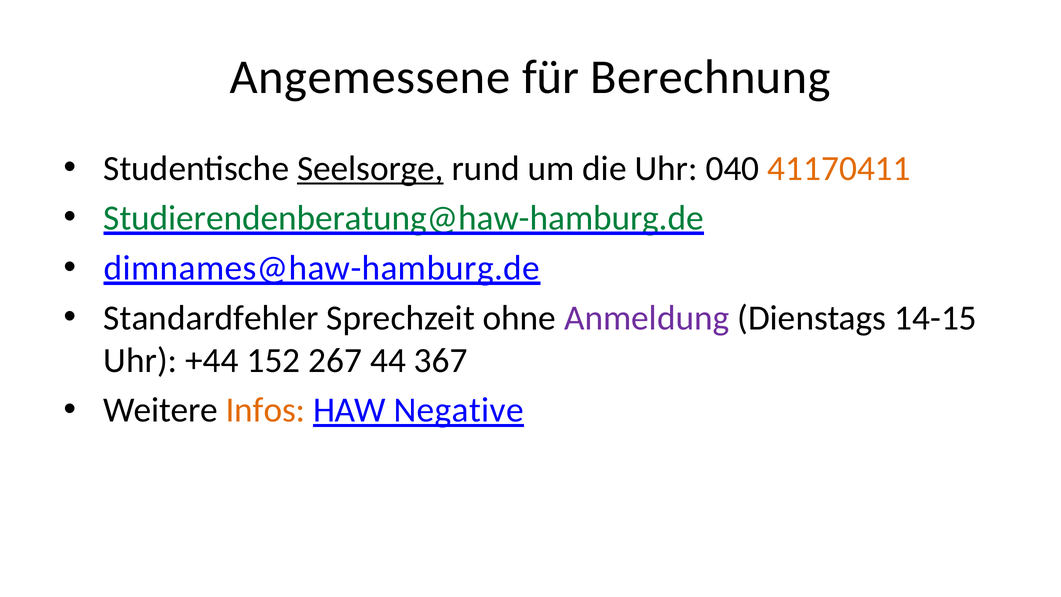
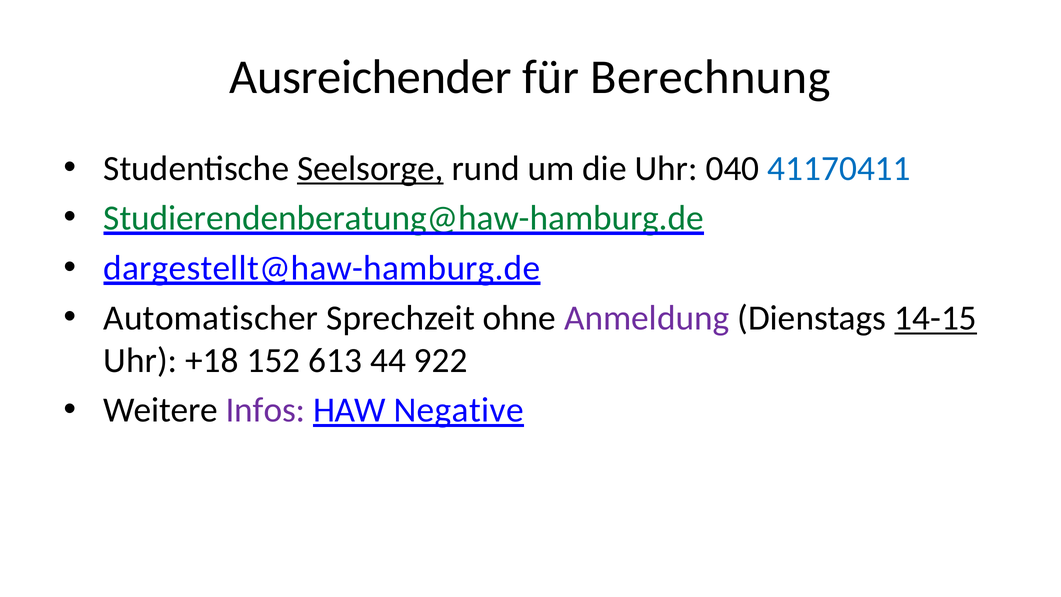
Angemessene: Angemessene -> Ausreichender (370, 77)
41170411 colour: orange -> blue (839, 168)
dimnames@haw-hamburg.de: dimnames@haw-hamburg.de -> dargestellt@haw-hamburg.de (322, 268)
Standardfehler: Standardfehler -> Automatischer (211, 318)
14-15 underline: none -> present (936, 318)
+44: +44 -> +18 (212, 361)
267: 267 -> 613 (335, 361)
367: 367 -> 922 (441, 361)
Infos colour: orange -> purple (265, 410)
